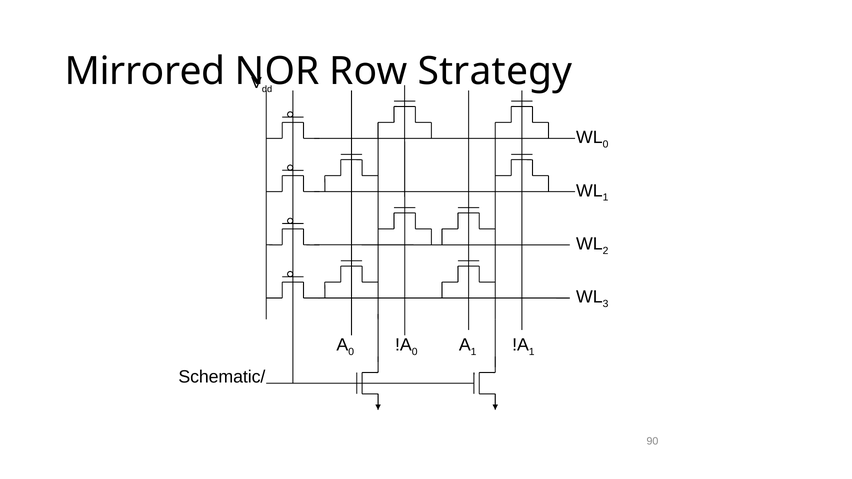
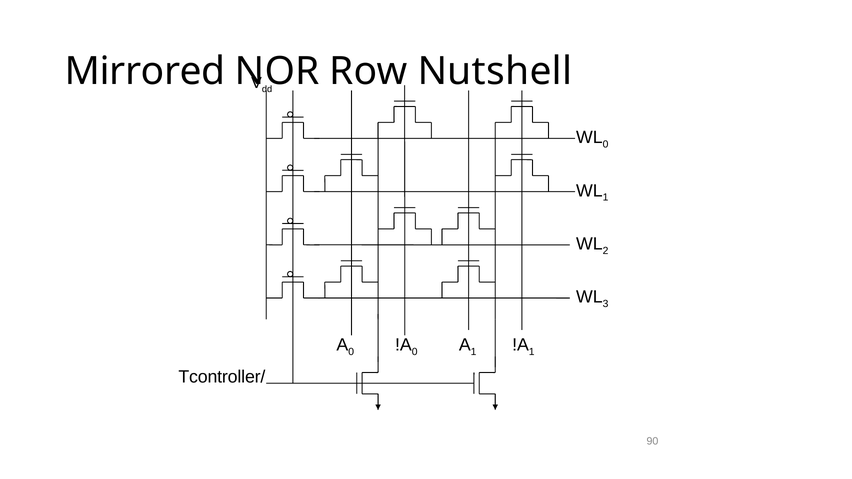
Strategy: Strategy -> Nutshell (495, 72)
Schematic/: Schematic/ -> Tcontroller/ (222, 377)
